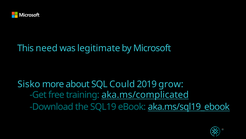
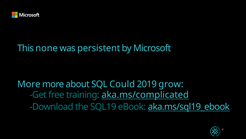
need: need -> none (47, 48)
legitimate: legitimate -> persistent (99, 48)
Sisko: Sisko -> More (29, 84)
